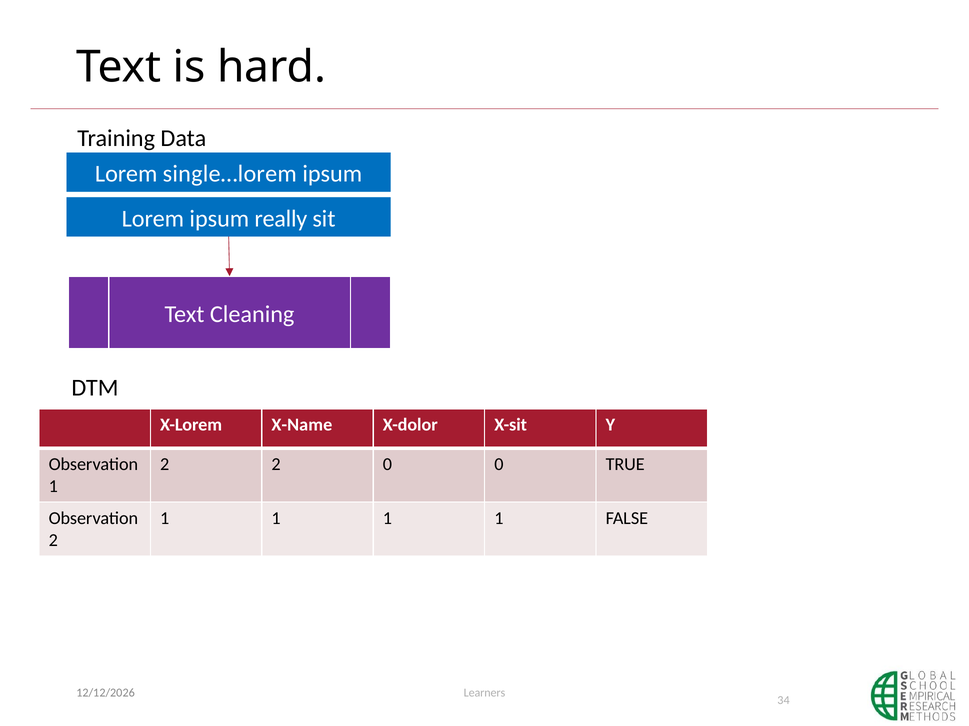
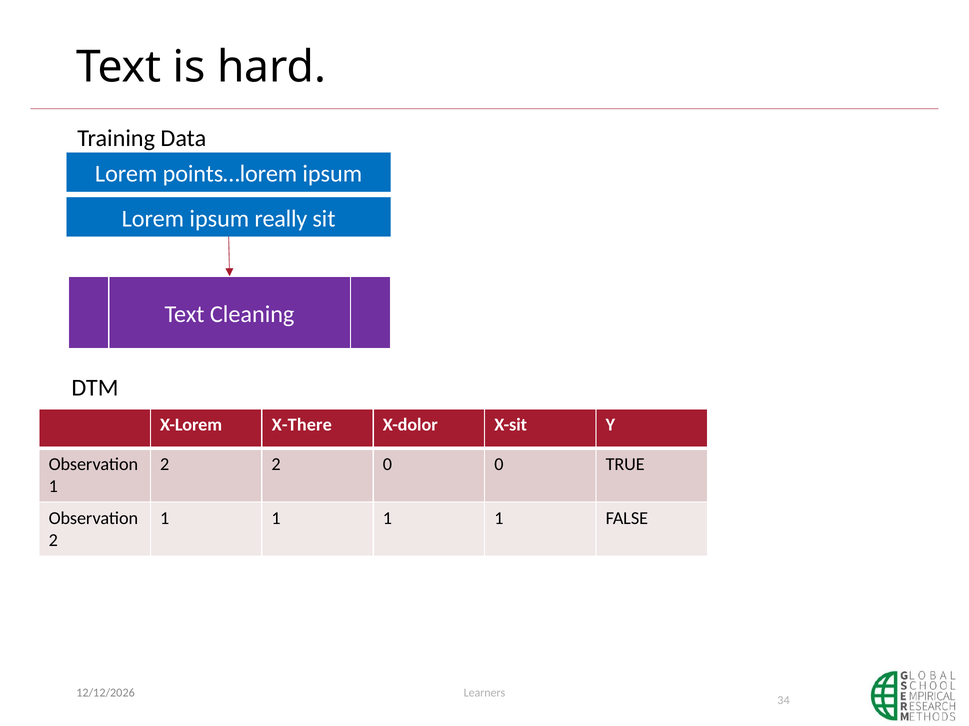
single…lorem: single…lorem -> points…lorem (230, 174)
X-Name: X-Name -> X-There (302, 425)
